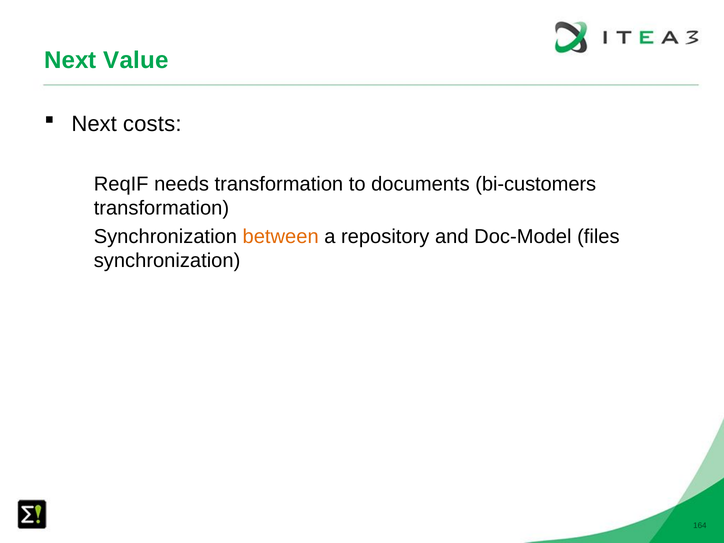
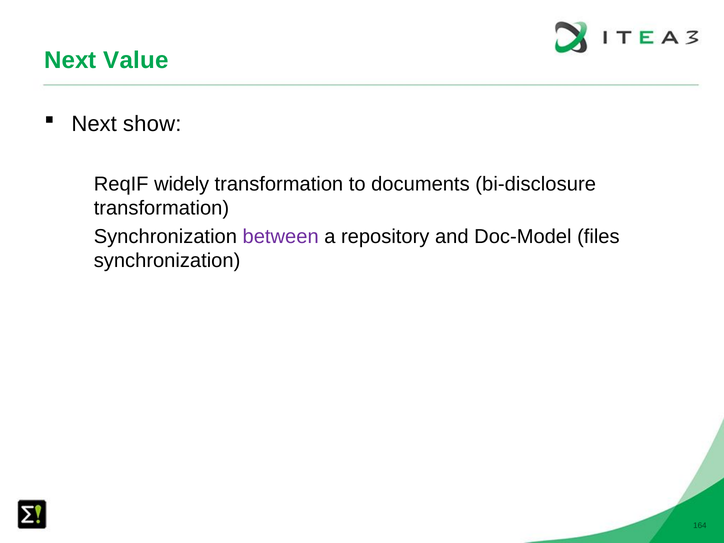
costs: costs -> show (152, 124)
needs: needs -> widely (182, 184)
bi-customers: bi-customers -> bi-disclosure (536, 184)
between colour: orange -> purple (281, 236)
